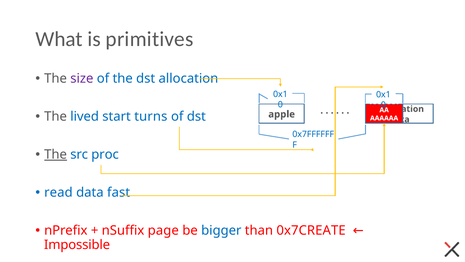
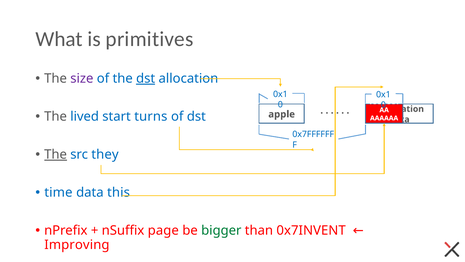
dst underline: none -> present (146, 78)
proc: proc -> they (105, 154)
read: read -> time (58, 192)
fast: fast -> this (119, 192)
bigger colour: blue -> green (221, 230)
0x7CREATE: 0x7CREATE -> 0x7INVENT (311, 230)
Impossible: Impossible -> Improving (77, 244)
